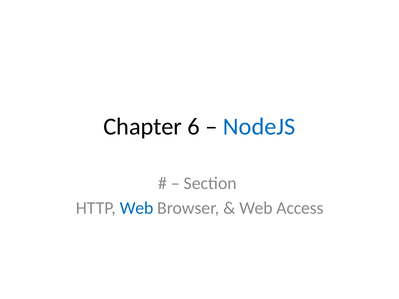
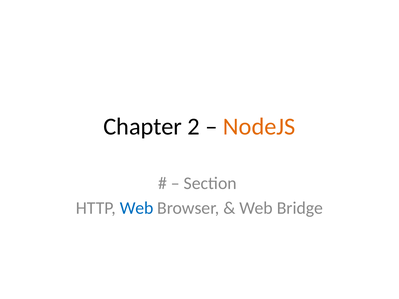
6: 6 -> 2 (194, 127)
NodeJS colour: blue -> orange (259, 127)
Access: Access -> Bridge (300, 208)
